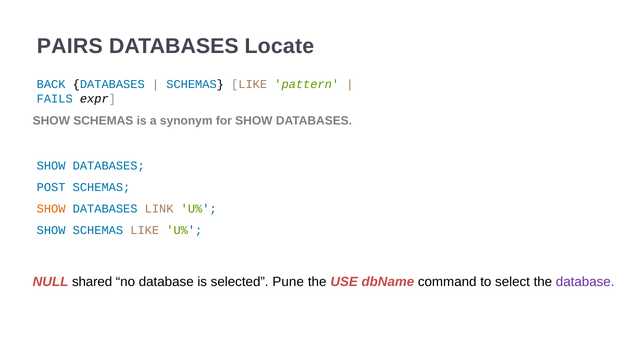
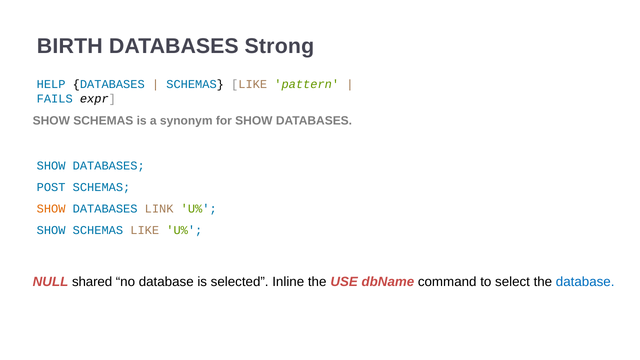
PAIRS: PAIRS -> BIRTH (70, 46)
Locate: Locate -> Strong (279, 46)
BACK: BACK -> HELP (51, 84)
Pune: Pune -> Inline (288, 282)
database colour: purple -> blue (585, 282)
